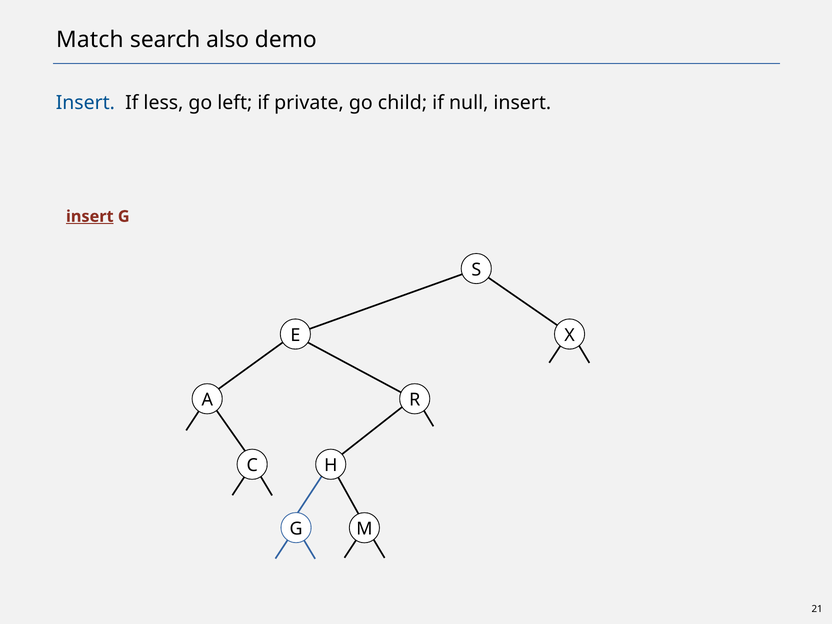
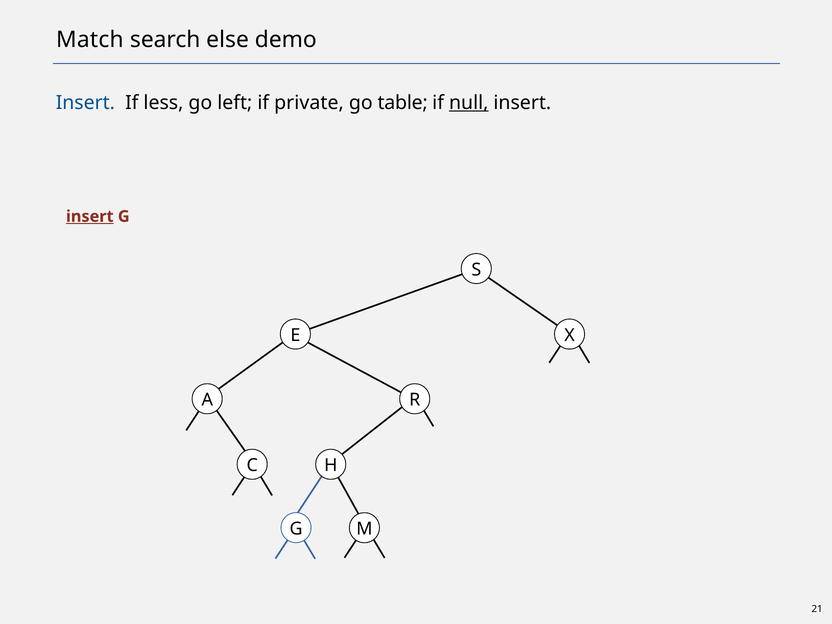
also: also -> else (228, 40)
child: child -> table (403, 103)
null underline: none -> present (469, 103)
